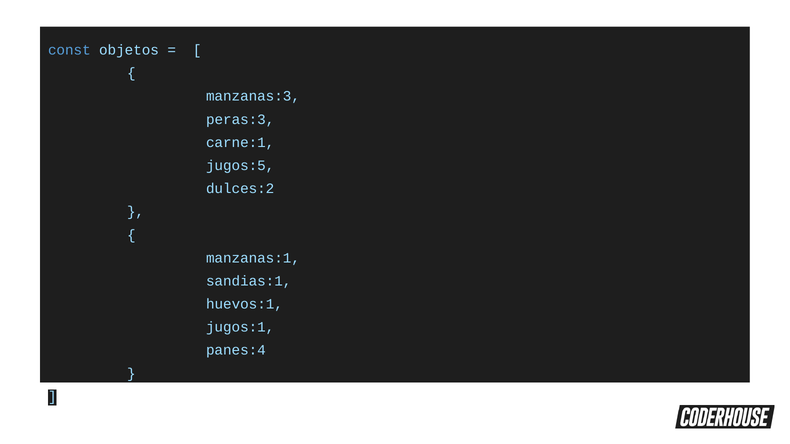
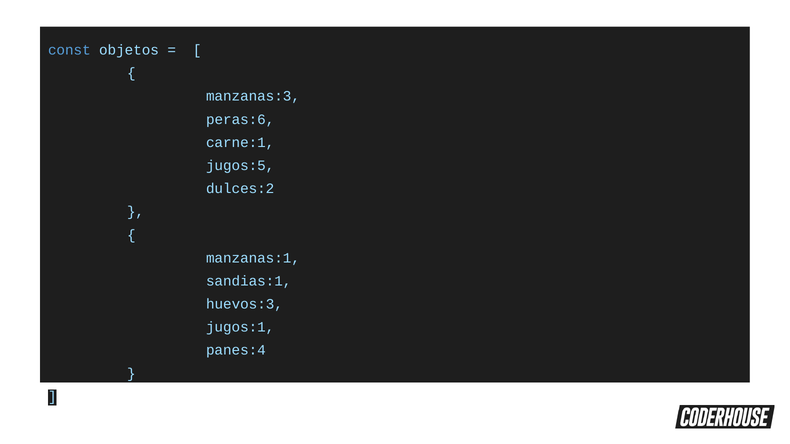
peras:3: peras:3 -> peras:6 (240, 119)
huevos:1: huevos:1 -> huevos:3 (244, 304)
